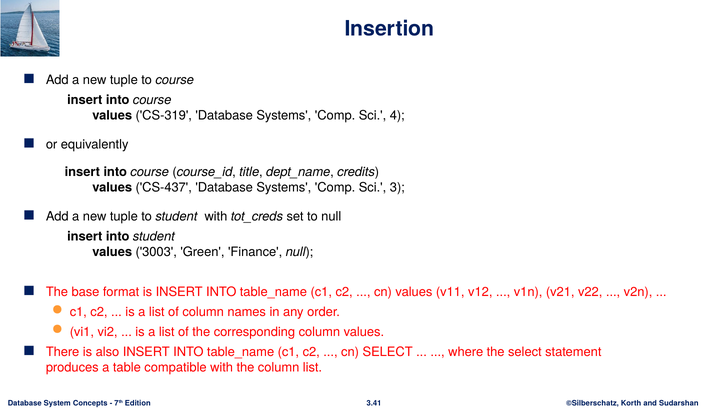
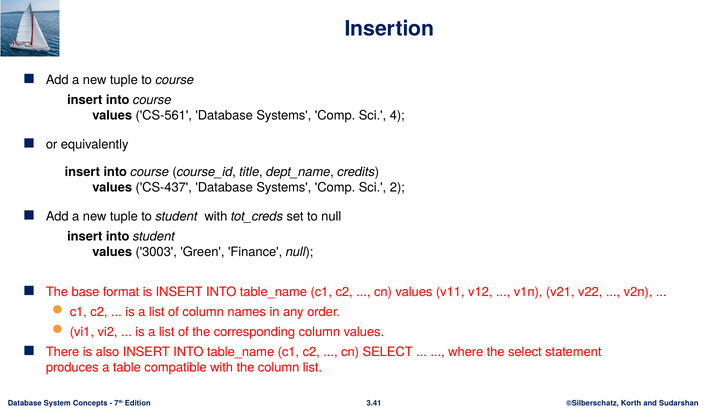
CS-319: CS-319 -> CS-561 (164, 115)
3: 3 -> 2 (397, 187)
